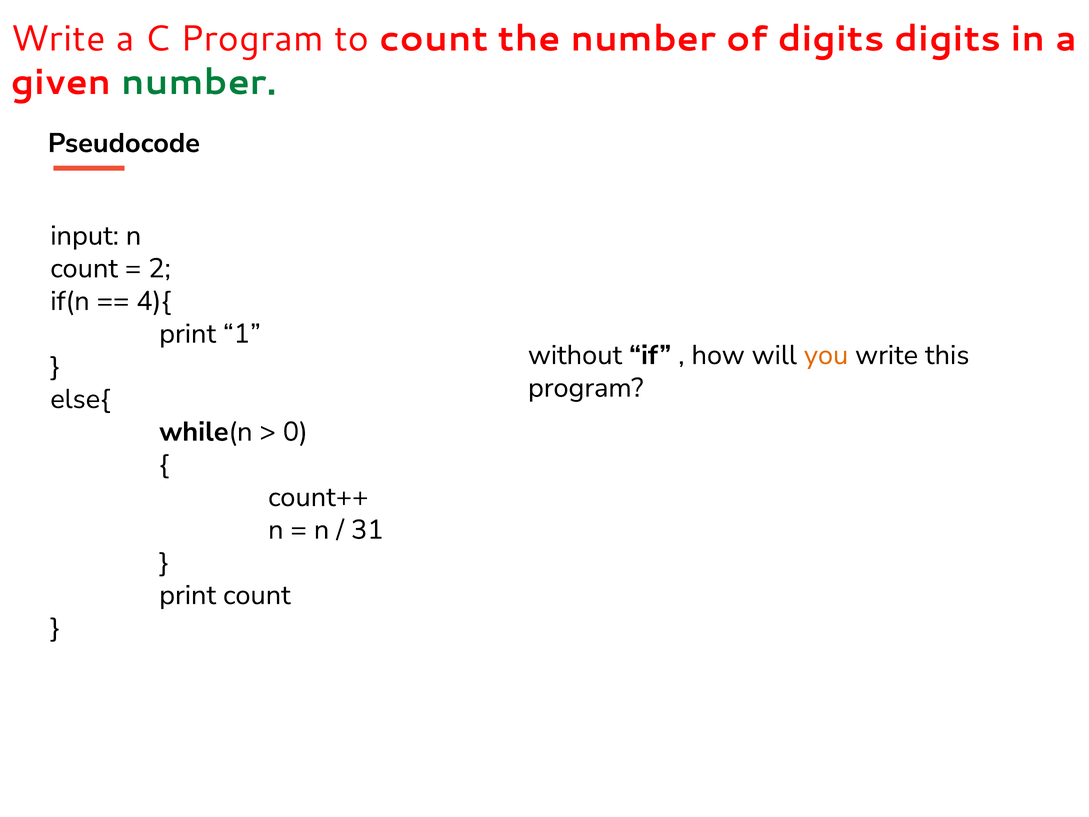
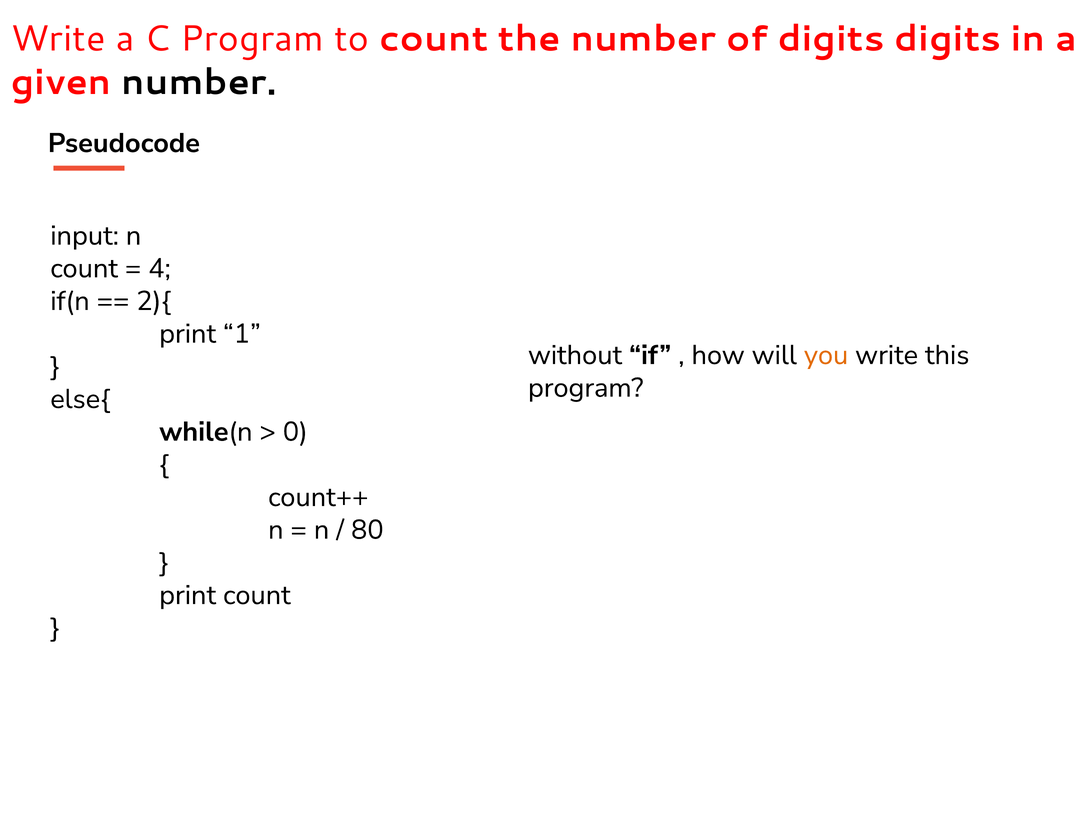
number colour: green -> black (199, 82)
2: 2 -> 4 (160, 268)
4){: 4){ -> 2){ (154, 301)
31: 31 -> 80 (367, 530)
